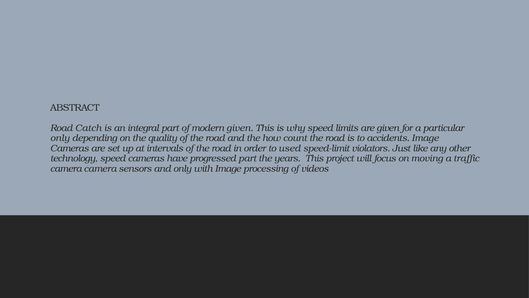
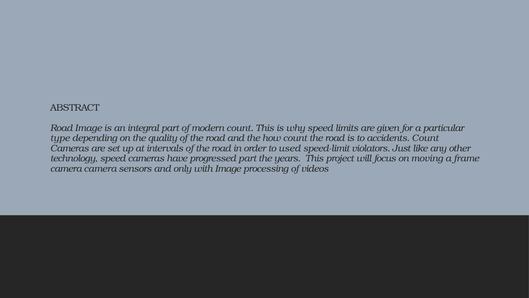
Road Catch: Catch -> Image (88, 128)
modern given: given -> count (240, 128)
only: only -> type (60, 138)
accidents Image: Image -> Count (425, 138)
traffic: traffic -> frame (466, 158)
